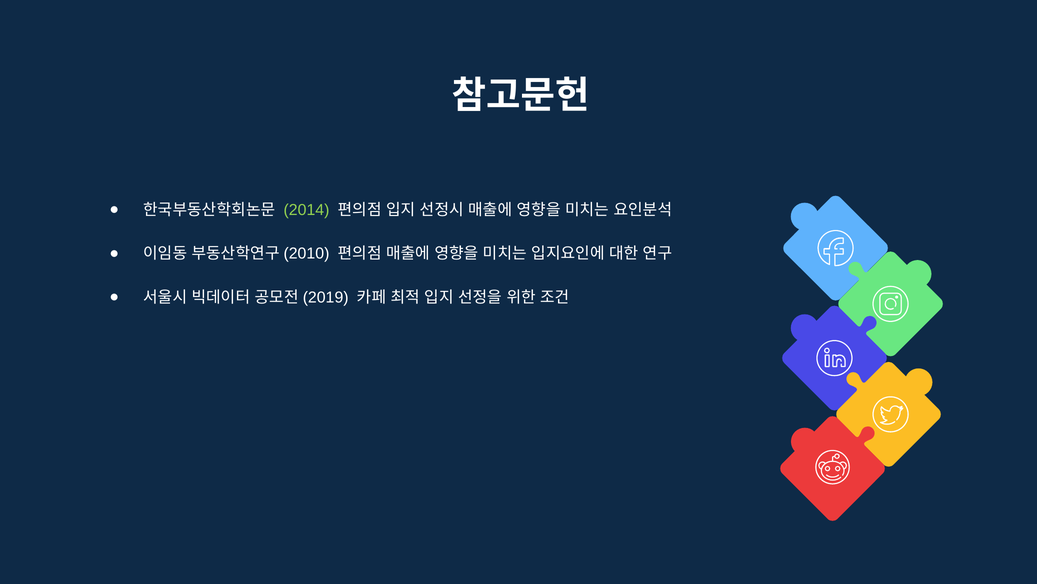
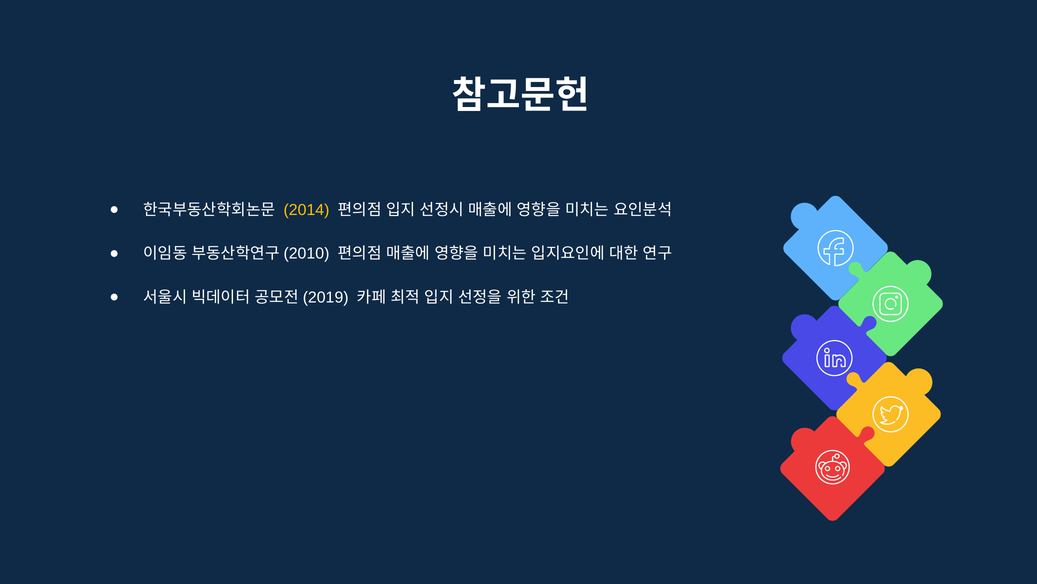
2014 colour: light green -> yellow (306, 210)
